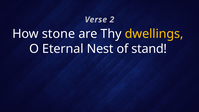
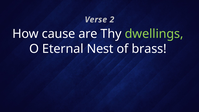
stone: stone -> cause (59, 34)
dwellings colour: yellow -> light green (154, 34)
stand: stand -> brass (149, 49)
